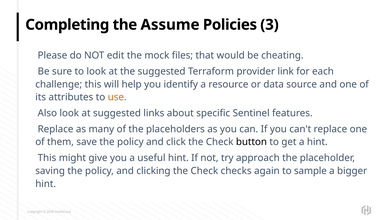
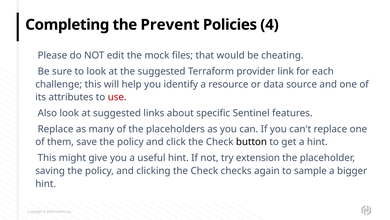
Assume: Assume -> Prevent (170, 25)
3: 3 -> 4 (269, 25)
use colour: orange -> red (117, 97)
approach: approach -> extension (258, 158)
